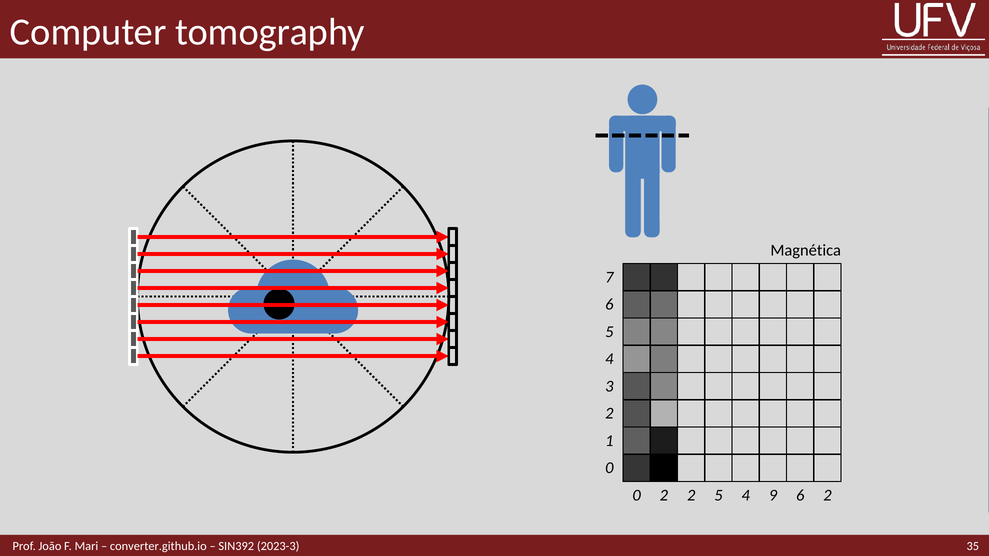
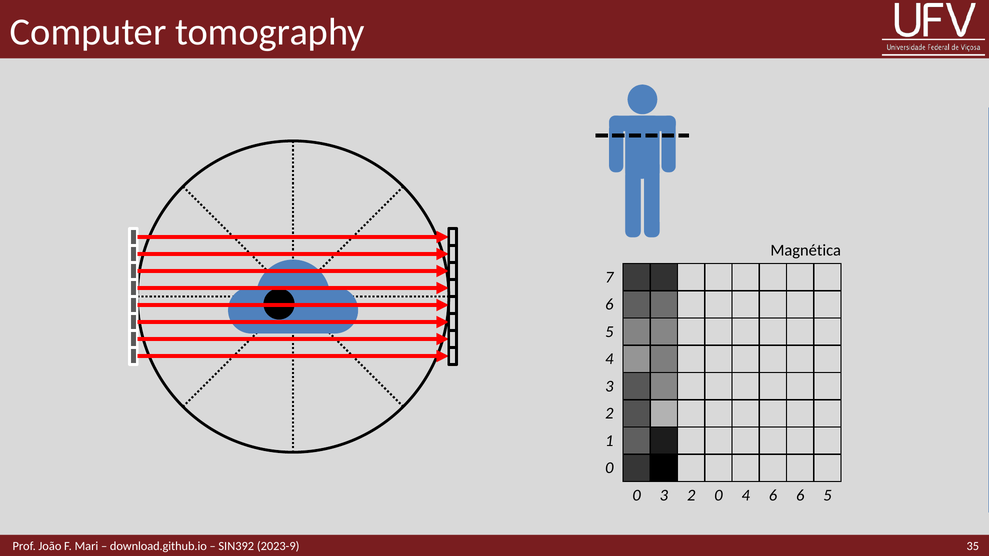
0 2: 2 -> 3 (664, 496)
2 5: 5 -> 0 (718, 496)
4 9: 9 -> 6 (773, 496)
2: 2 -> 5 (827, 496)
converter.github.io: converter.github.io -> download.github.io (158, 547)
2023-3: 2023-3 -> 2023-9 (278, 547)
